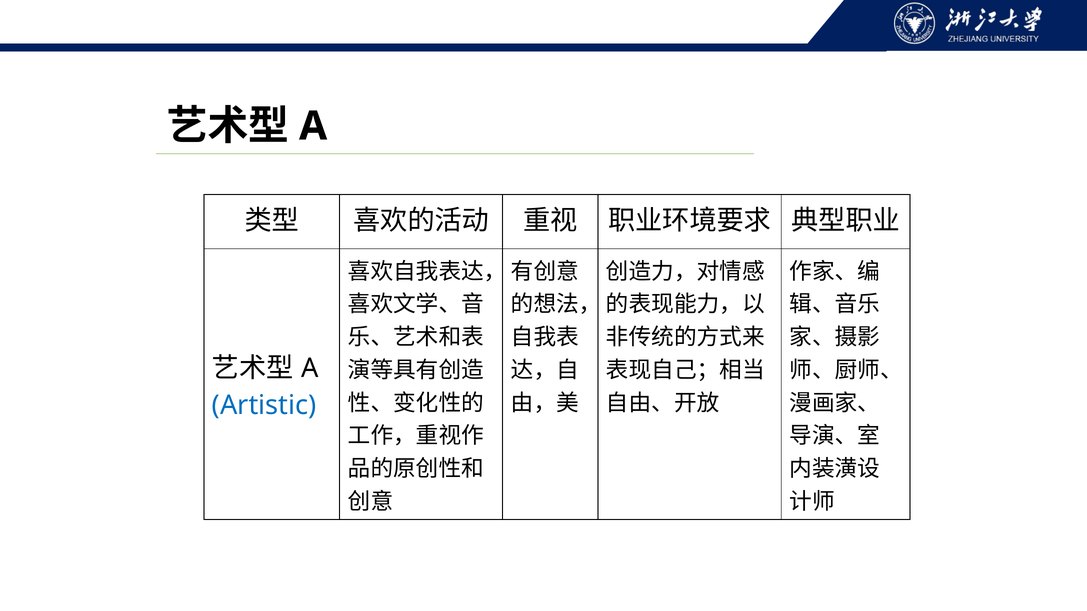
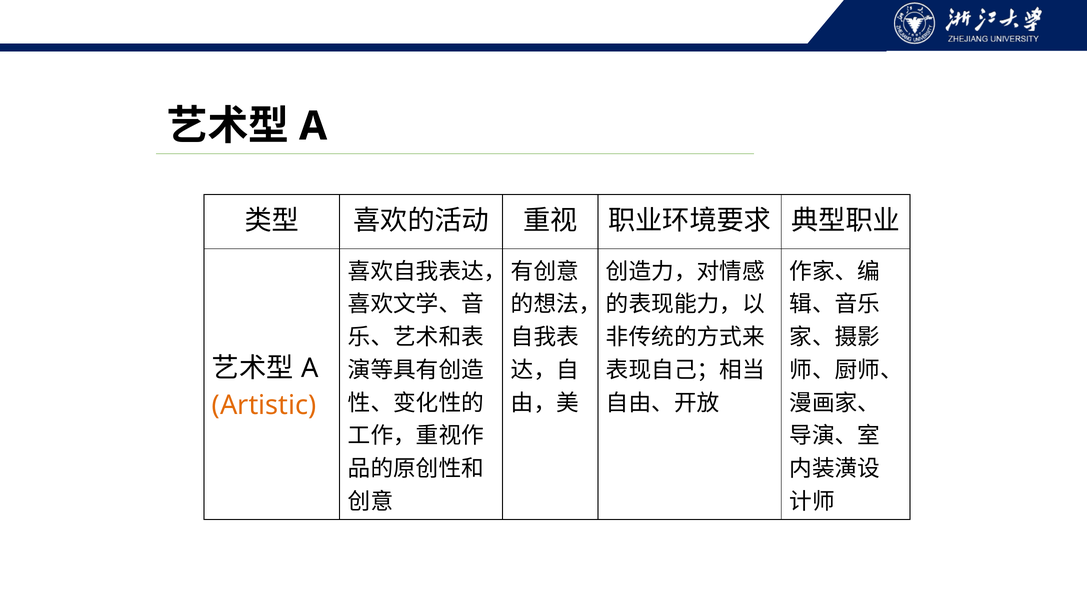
Artistic colour: blue -> orange (264, 406)
